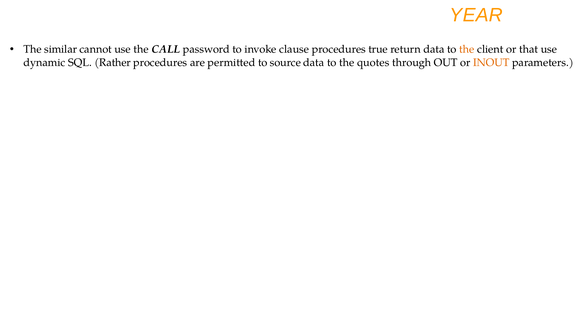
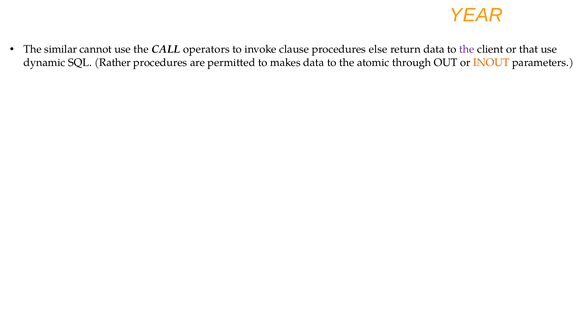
password: password -> operators (206, 49)
true: true -> else (378, 49)
the colour: orange -> purple (467, 49)
source: source -> makes (285, 62)
quotes: quotes -> atomic (373, 62)
